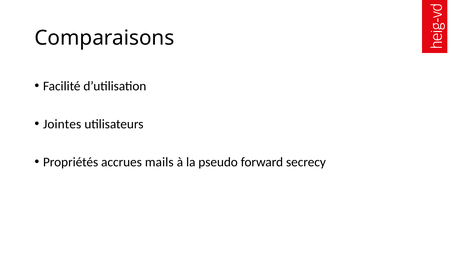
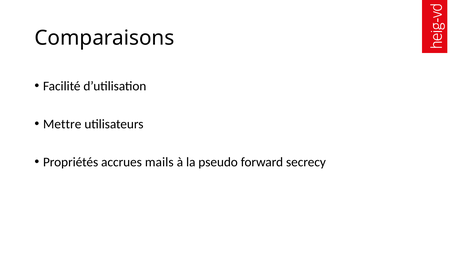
Jointes: Jointes -> Mettre (62, 124)
